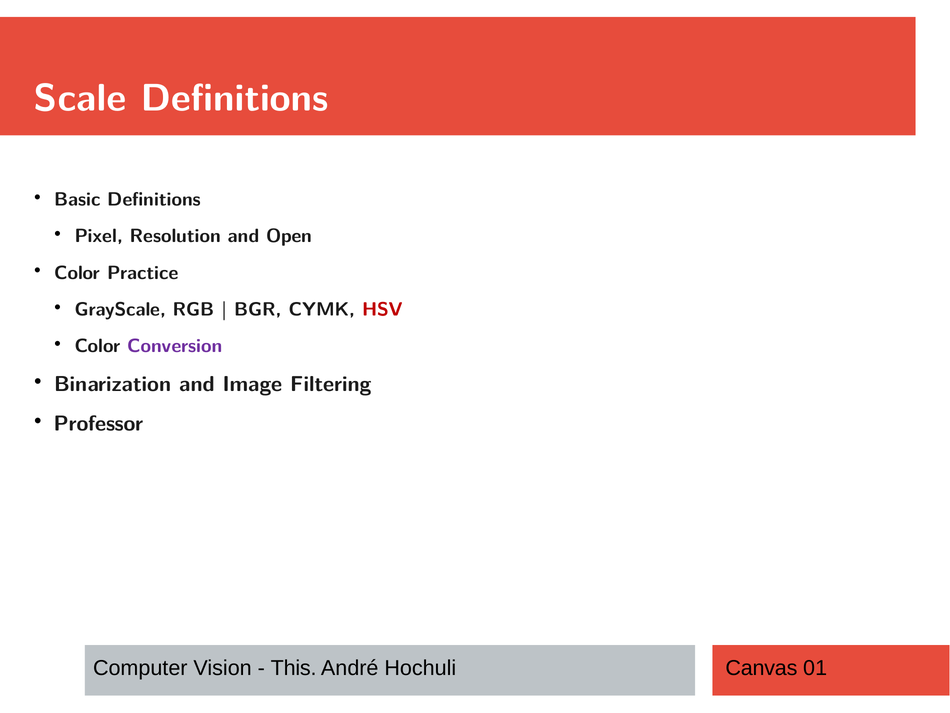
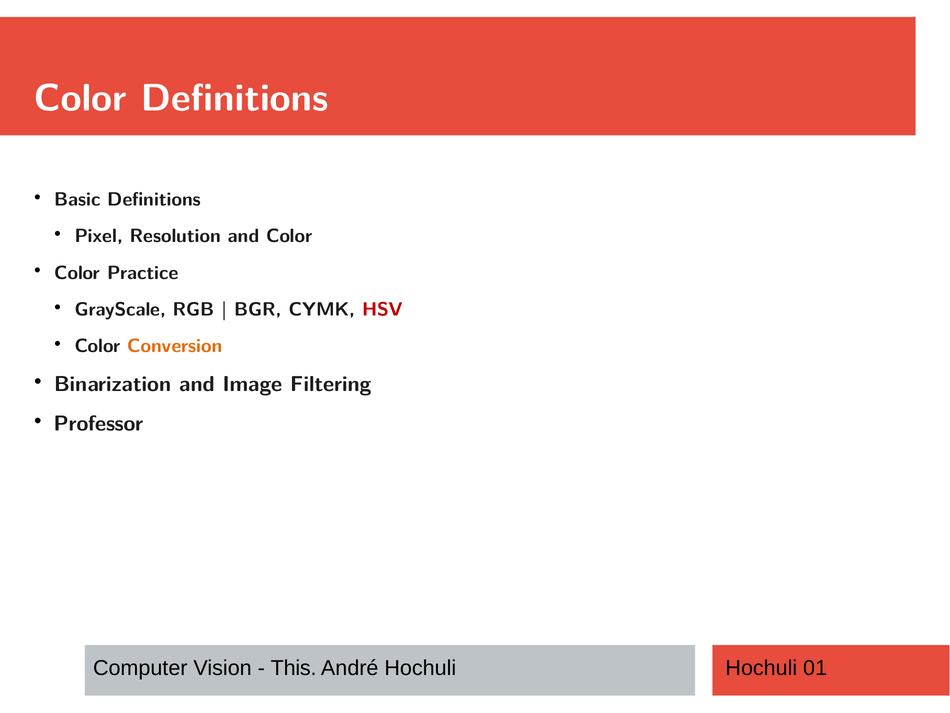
Scale: Scale -> Color (80, 98)
and Open: Open -> Color (289, 236)
Conversion colour: purple -> orange (175, 346)
Hochuli Canvas: Canvas -> Hochuli (761, 668)
